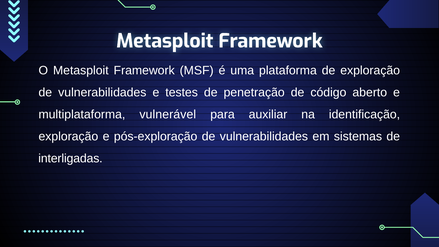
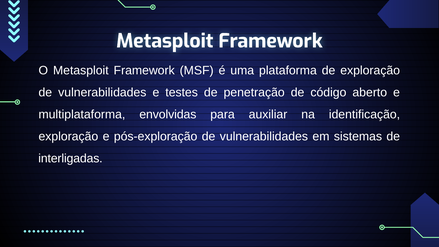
vulnerável: vulnerável -> envolvidas (168, 114)
